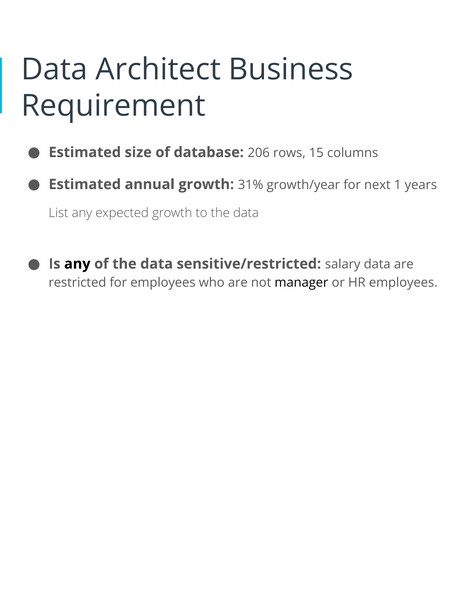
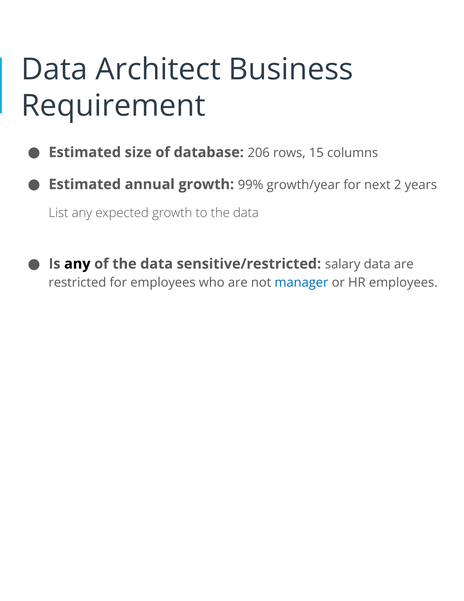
31%: 31% -> 99% (251, 185)
1: 1 -> 2 (398, 185)
manager colour: black -> blue (301, 282)
